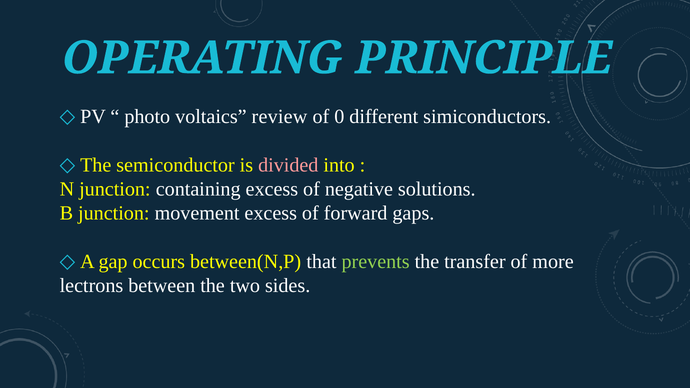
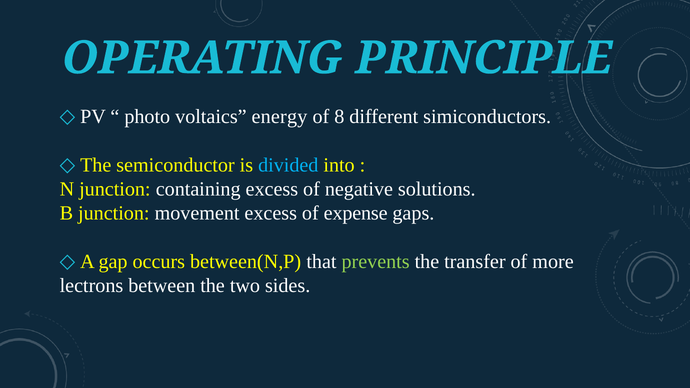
review: review -> energy (279, 117)
0: 0 -> 8 (339, 117)
divided colour: pink -> light blue (288, 165)
forward: forward -> expense (356, 213)
